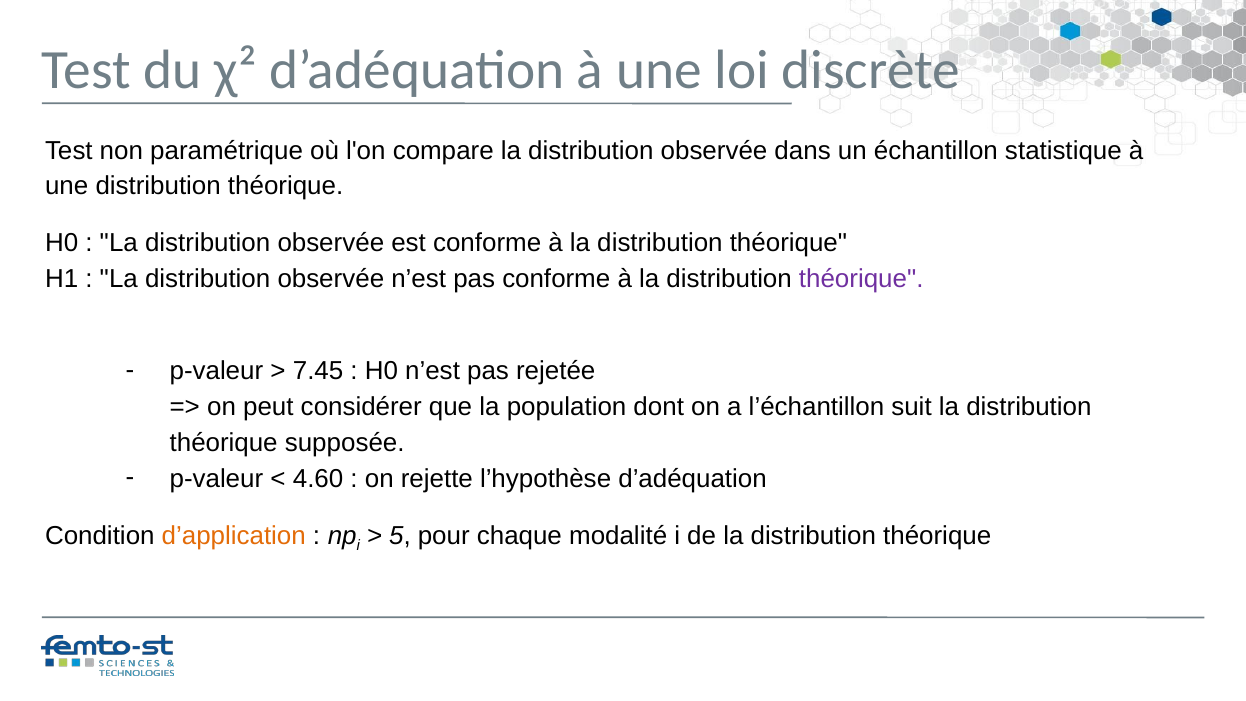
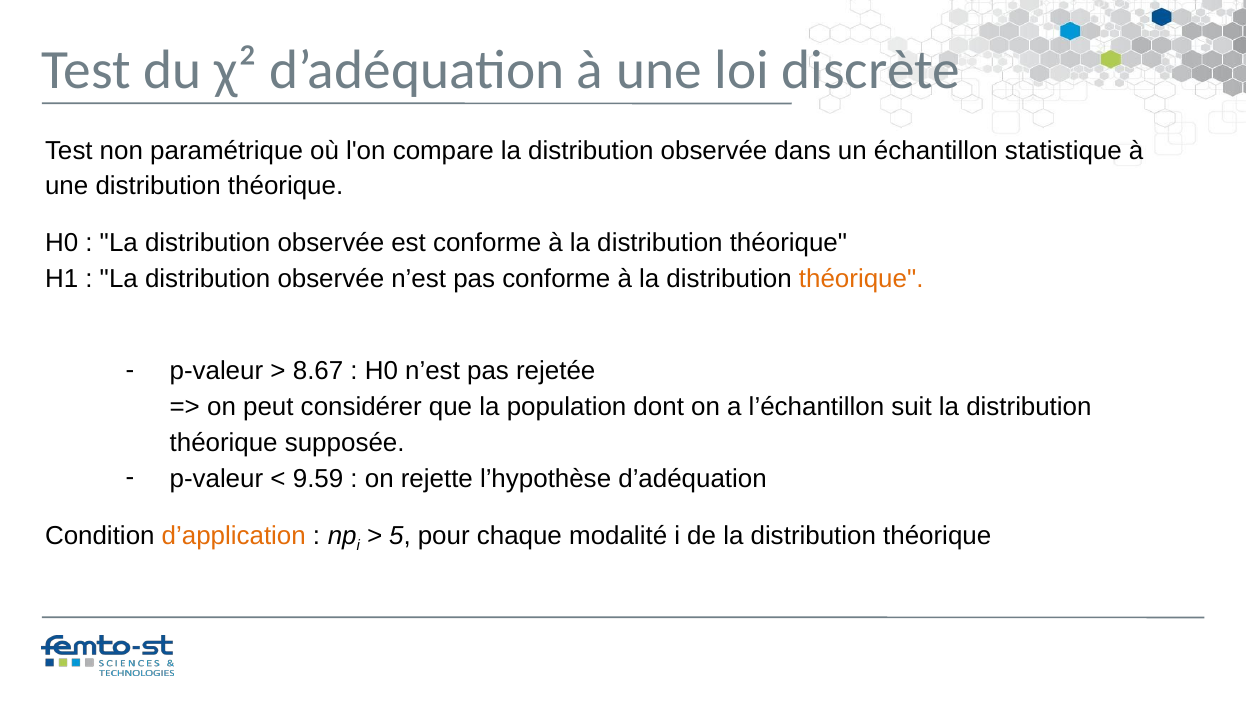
théorique colour: purple -> orange (861, 279)
7.45: 7.45 -> 8.67 (318, 371)
4.60: 4.60 -> 9.59 (318, 478)
